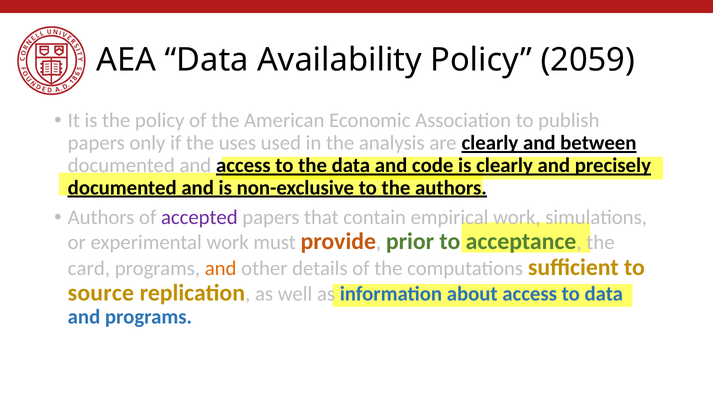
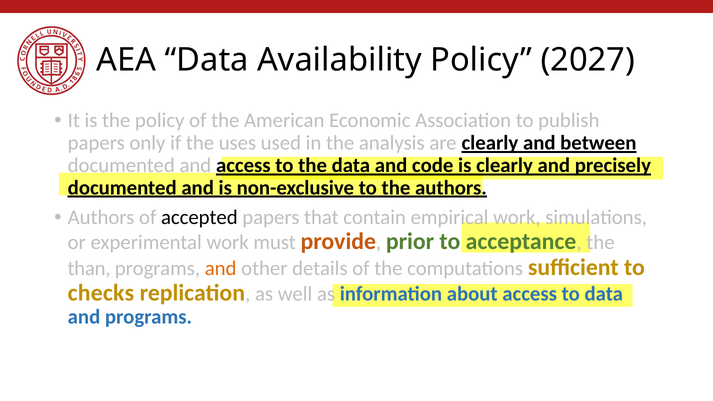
2059: 2059 -> 2027 (588, 60)
accepted colour: purple -> black (199, 218)
card: card -> than (89, 268)
source: source -> checks (101, 293)
